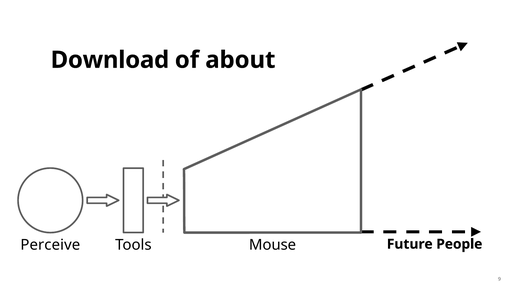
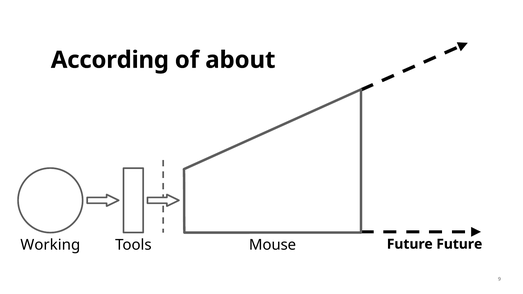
Download: Download -> According (110, 60)
Perceive: Perceive -> Working (50, 245)
Future People: People -> Future (459, 244)
